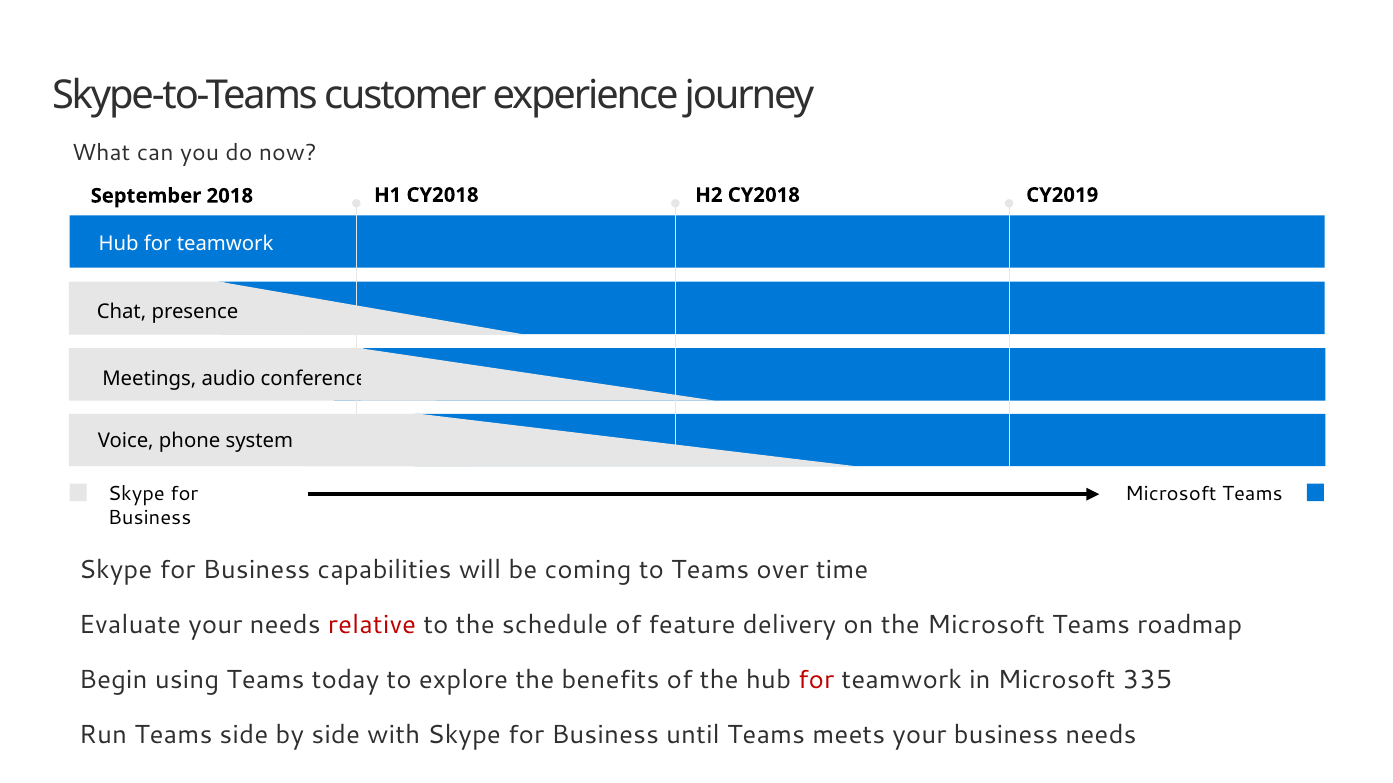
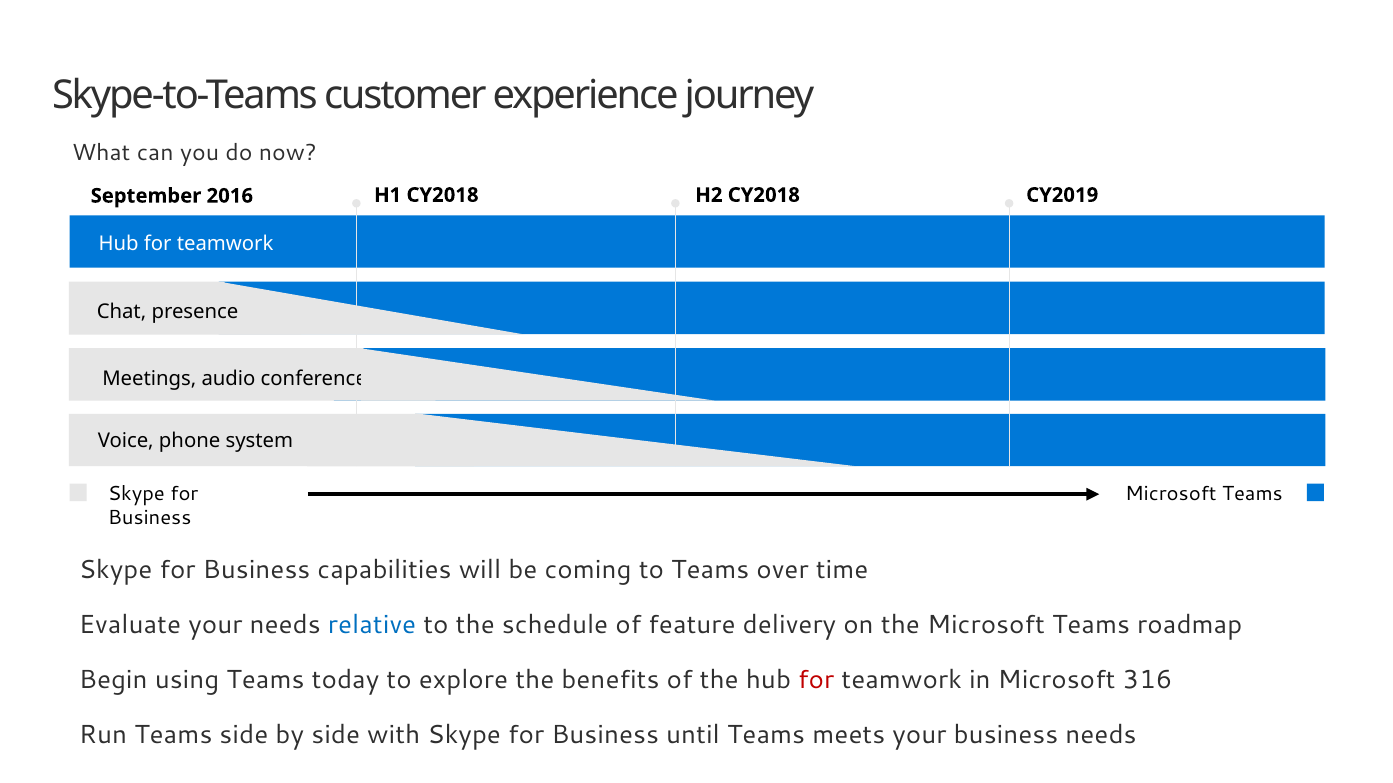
2018: 2018 -> 2016 (230, 196)
relative colour: red -> blue (372, 626)
335: 335 -> 316 (1148, 681)
